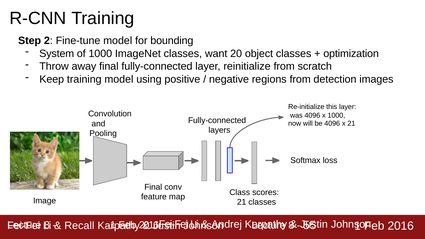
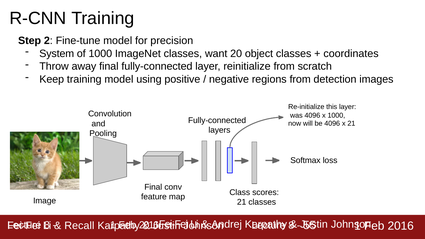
bounding: bounding -> precision (172, 41)
optimization: optimization -> coordinates (351, 54)
